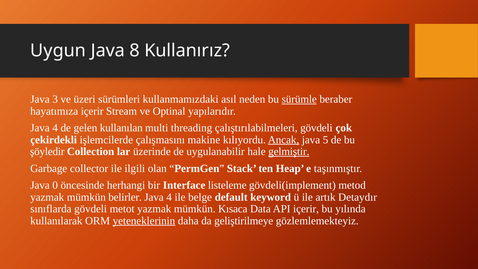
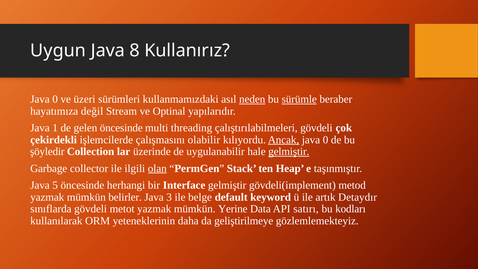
3: 3 -> 0 (55, 99)
neden underline: none -> present (252, 99)
hayatımıza içerir: içerir -> değil (92, 111)
4: 4 -> 1 (55, 128)
gelen kullanılan: kullanılan -> öncesinde (121, 128)
makine: makine -> olabilir (204, 140)
5: 5 -> 0 (326, 140)
olan underline: none -> present (157, 168)
0: 0 -> 5 (55, 185)
Interface listeleme: listeleme -> gelmiştir (227, 185)
4: 4 -> 3 (169, 197)
Kısaca: Kısaca -> Yerine (233, 209)
API içerir: içerir -> satırı (306, 209)
yılında: yılında -> kodları (351, 209)
yeteneklerinin underline: present -> none (144, 221)
